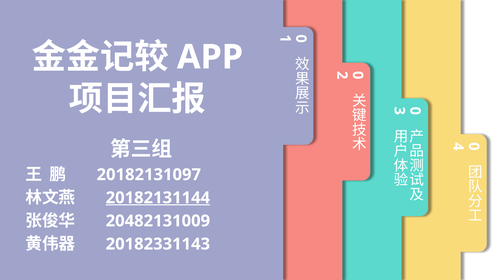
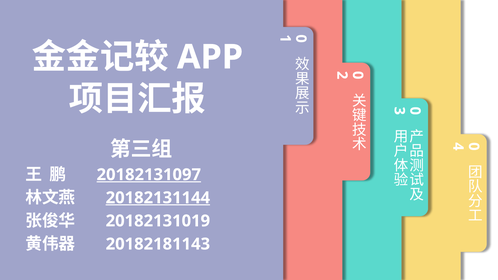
20182131097 underline: none -> present (149, 175)
20482131009: 20482131009 -> 20182131019 (158, 221)
20182331143: 20182331143 -> 20182181143 (158, 244)
